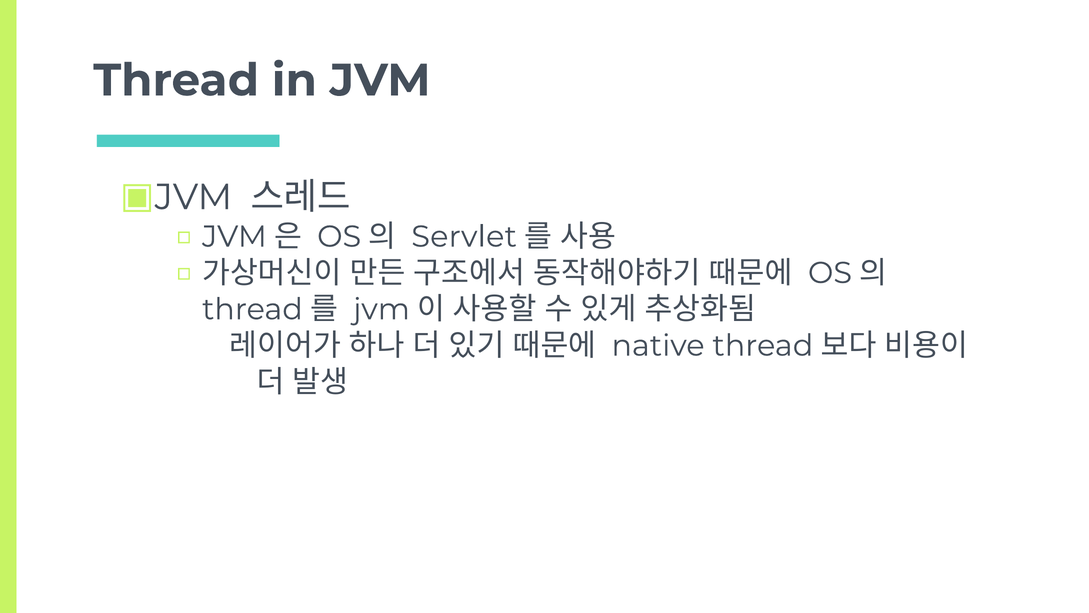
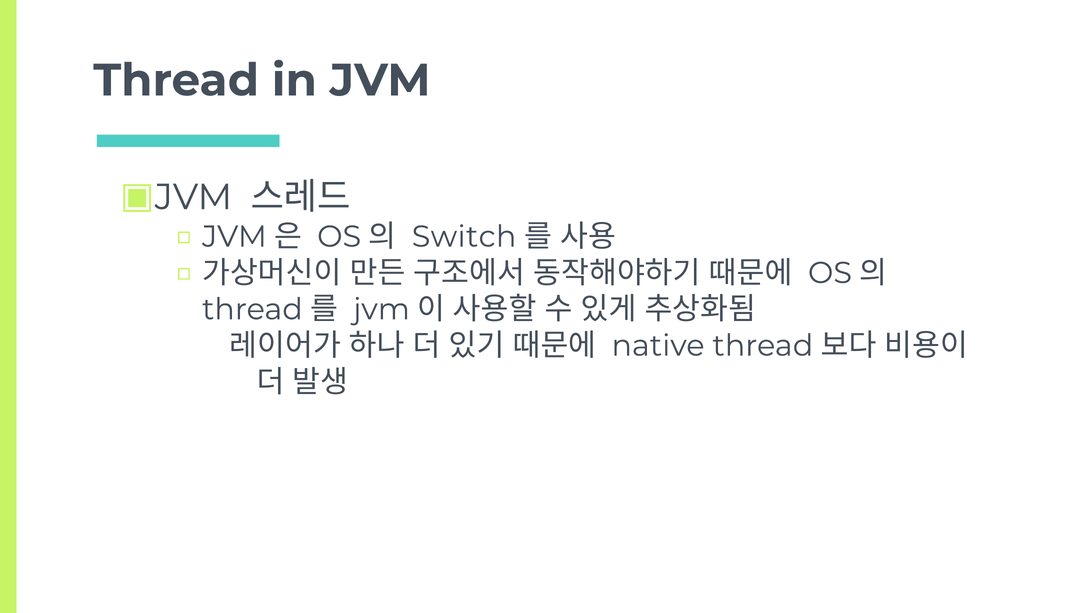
Servlet: Servlet -> Switch (464, 237)
